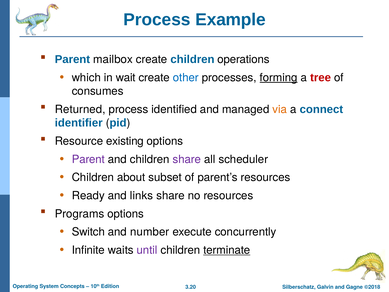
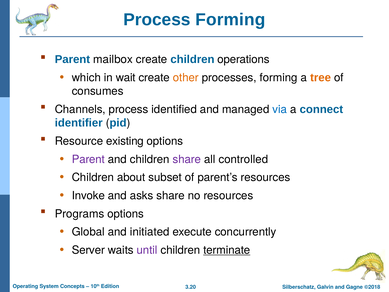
Process Example: Example -> Forming (230, 20)
other colour: blue -> orange (186, 77)
forming underline: present -> none (279, 77)
tree colour: red -> orange (321, 77)
Returned: Returned -> Channels (80, 109)
via colour: orange -> blue (280, 109)
scheduler: scheduler -> controlled (243, 159)
Ready: Ready -> Invoke (88, 195)
links: links -> asks (142, 195)
Switch: Switch -> Global (88, 232)
number: number -> initiated (150, 232)
Infinite: Infinite -> Server (88, 250)
